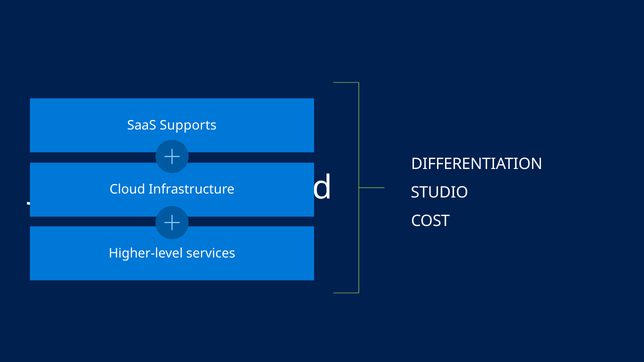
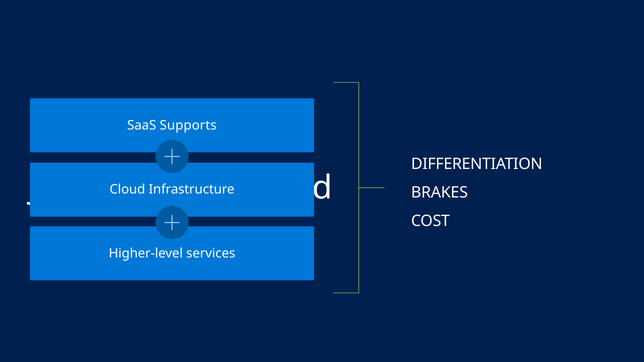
STUDIO: STUDIO -> BRAKES (440, 193)
